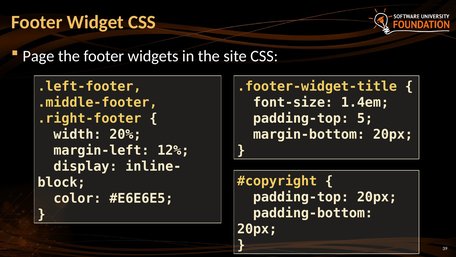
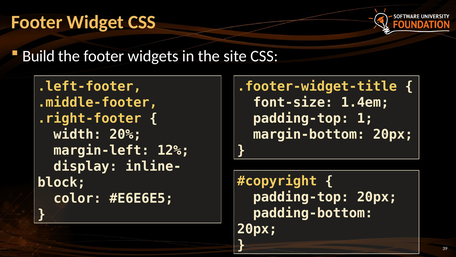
Page: Page -> Build (39, 56)
5: 5 -> 1 (365, 118)
